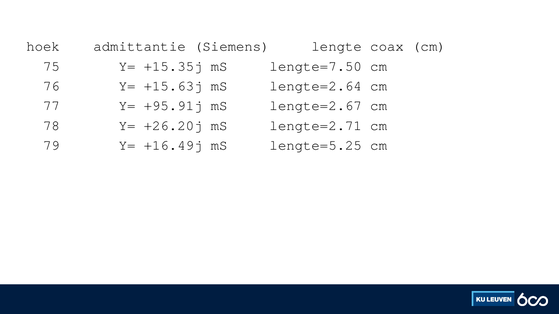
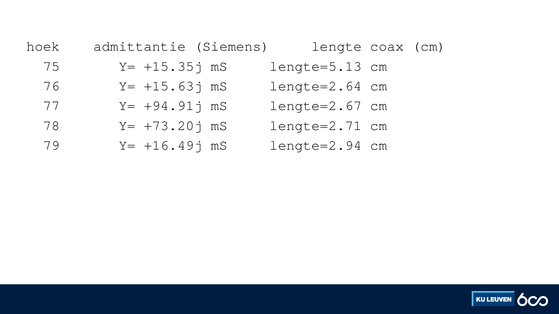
lengte=7.50: lengte=7.50 -> lengte=5.13 (316, 66)
+95.91j: +95.91j -> +94.91j (173, 106)
+26.20j: +26.20j -> +73.20j (173, 126)
lengte=5.25: lengte=5.25 -> lengte=2.94 (316, 145)
